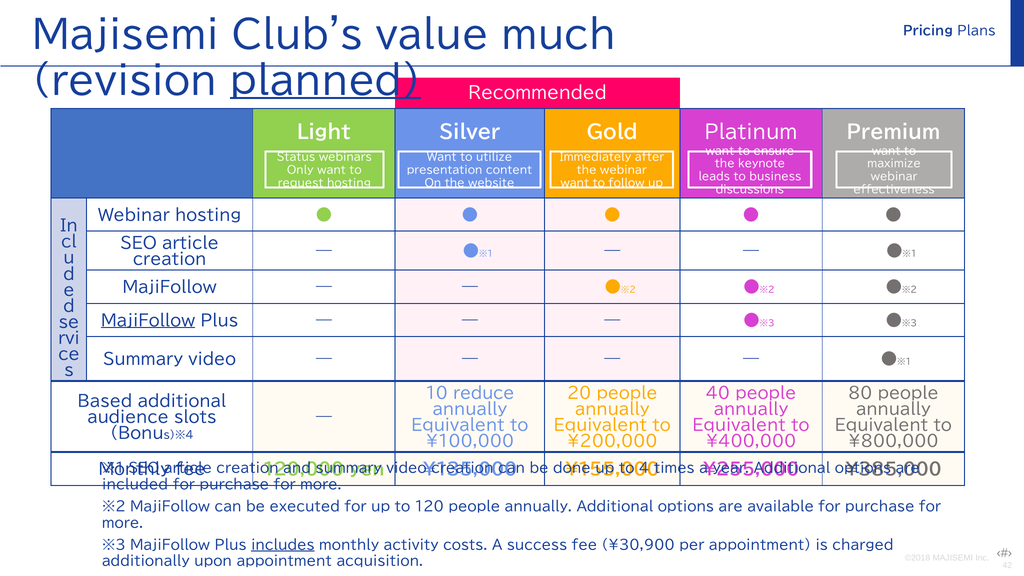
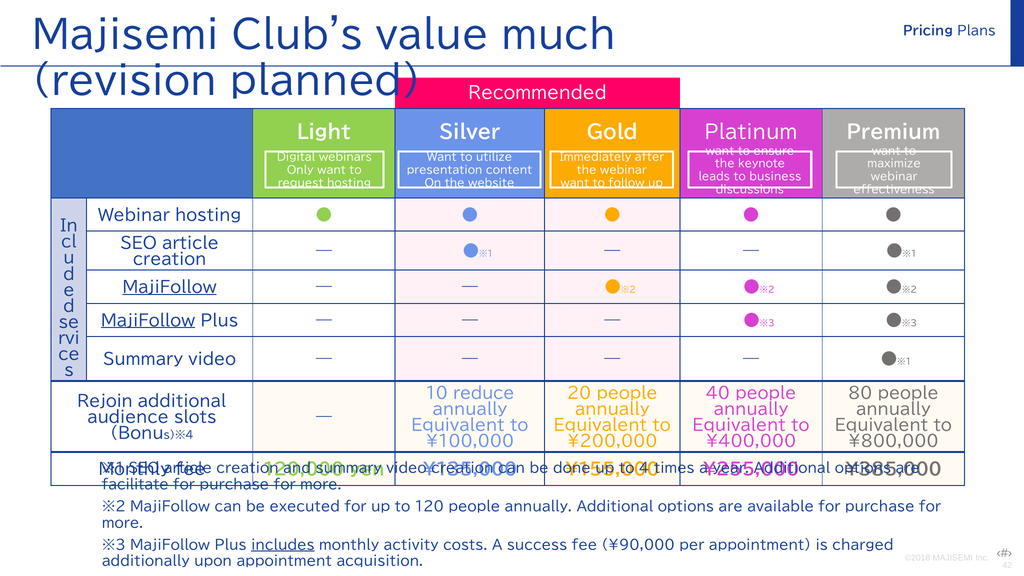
planned underline: present -> none (325, 81)
Status: Status -> Digital (296, 157)
MajiFollow underline: none -> present (170, 288)
Based: Based -> Rejoin (105, 401)
included: included -> facilitate (135, 485)
¥30,900: ¥30,900 -> ¥90,000 (638, 545)
